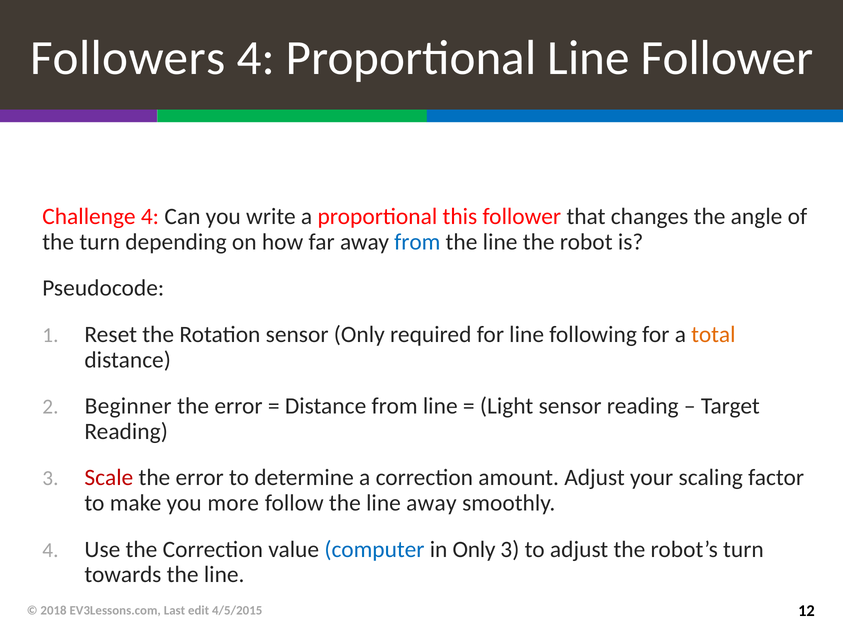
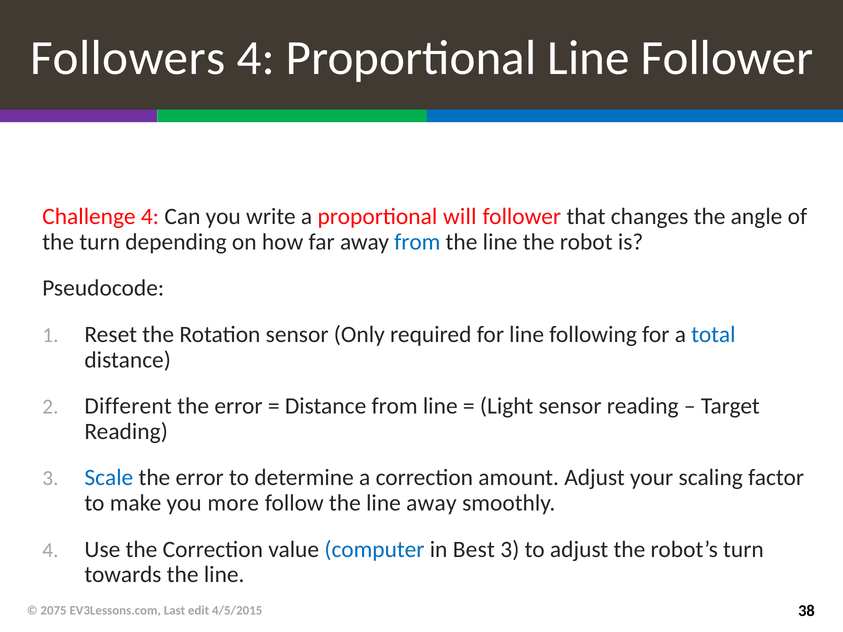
this: this -> will (460, 217)
total colour: orange -> blue (713, 335)
Beginner: Beginner -> Different (128, 406)
Scale colour: red -> blue (109, 478)
in Only: Only -> Best (474, 550)
2018: 2018 -> 2075 (54, 611)
12: 12 -> 38 (806, 611)
